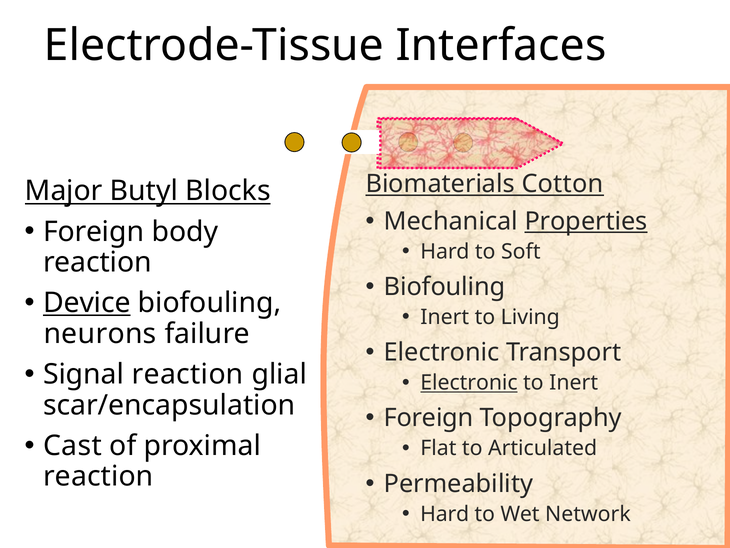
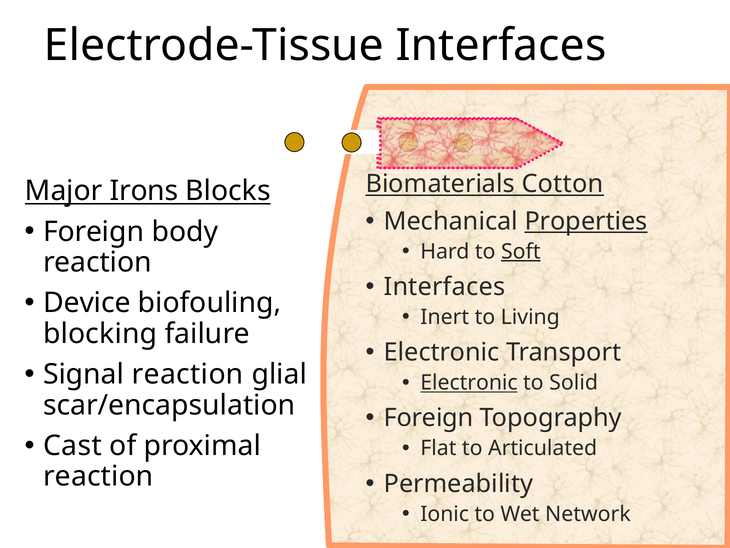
Butyl: Butyl -> Irons (144, 191)
Soft underline: none -> present (521, 251)
Biofouling: Biofouling -> Interfaces (445, 287)
Device underline: present -> none (87, 303)
neurons: neurons -> blocking (100, 333)
to Inert: Inert -> Solid (574, 382)
Hard: Hard -> Ionic (445, 514)
